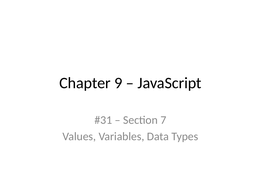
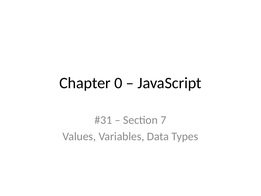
9: 9 -> 0 (118, 83)
